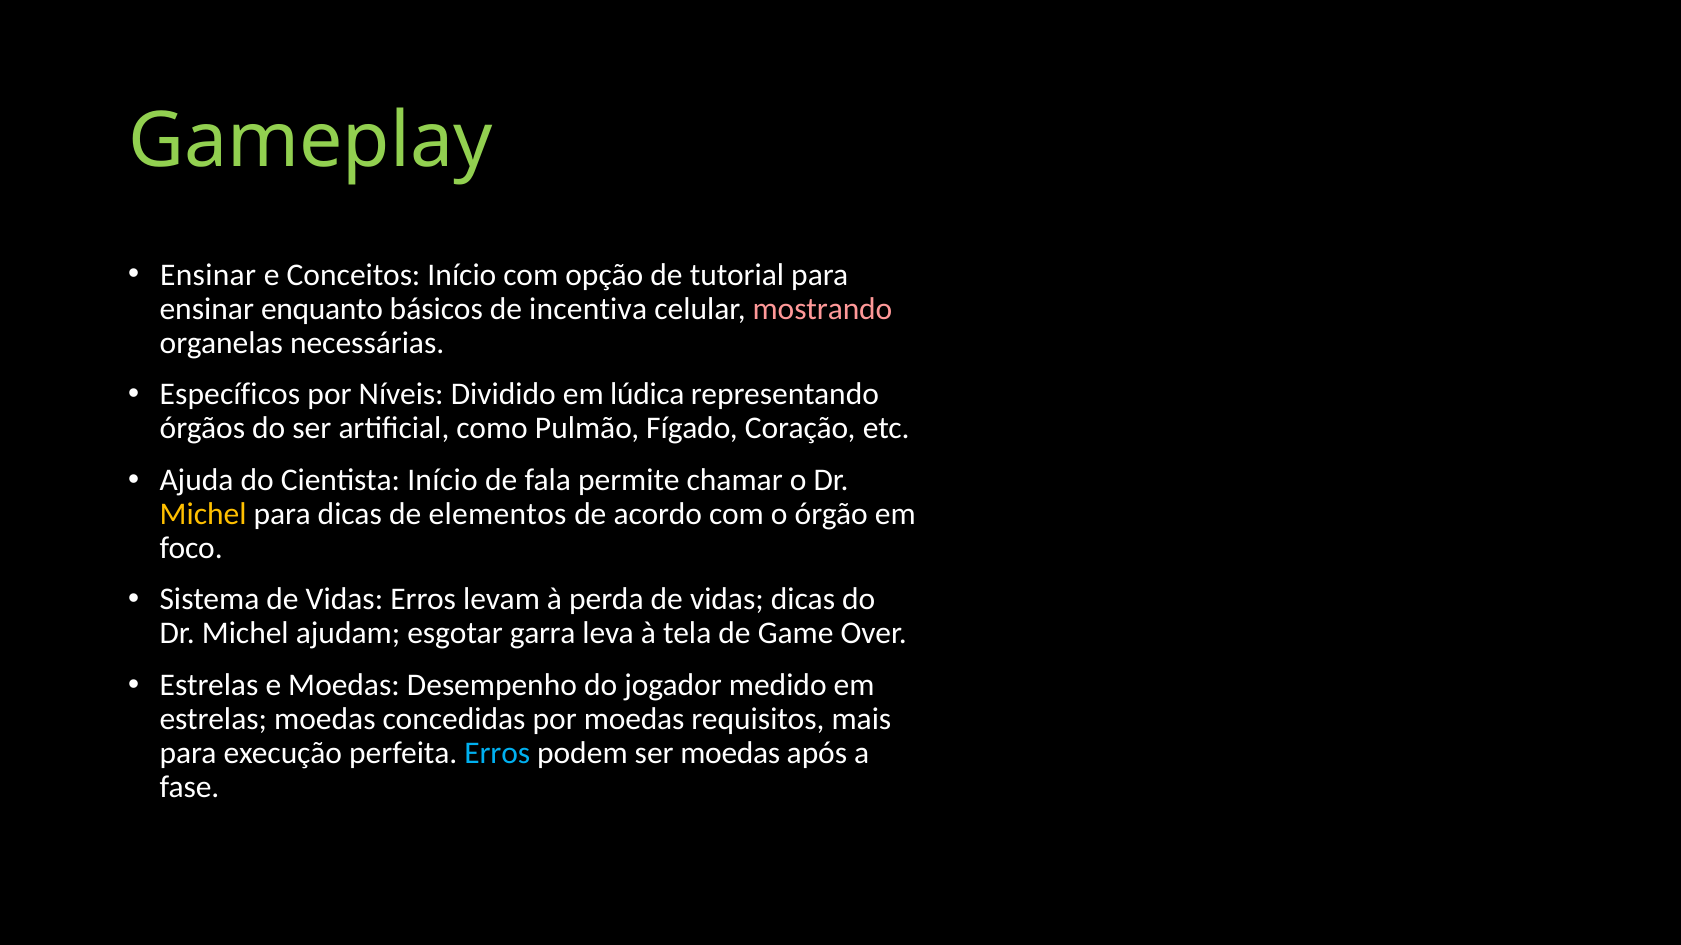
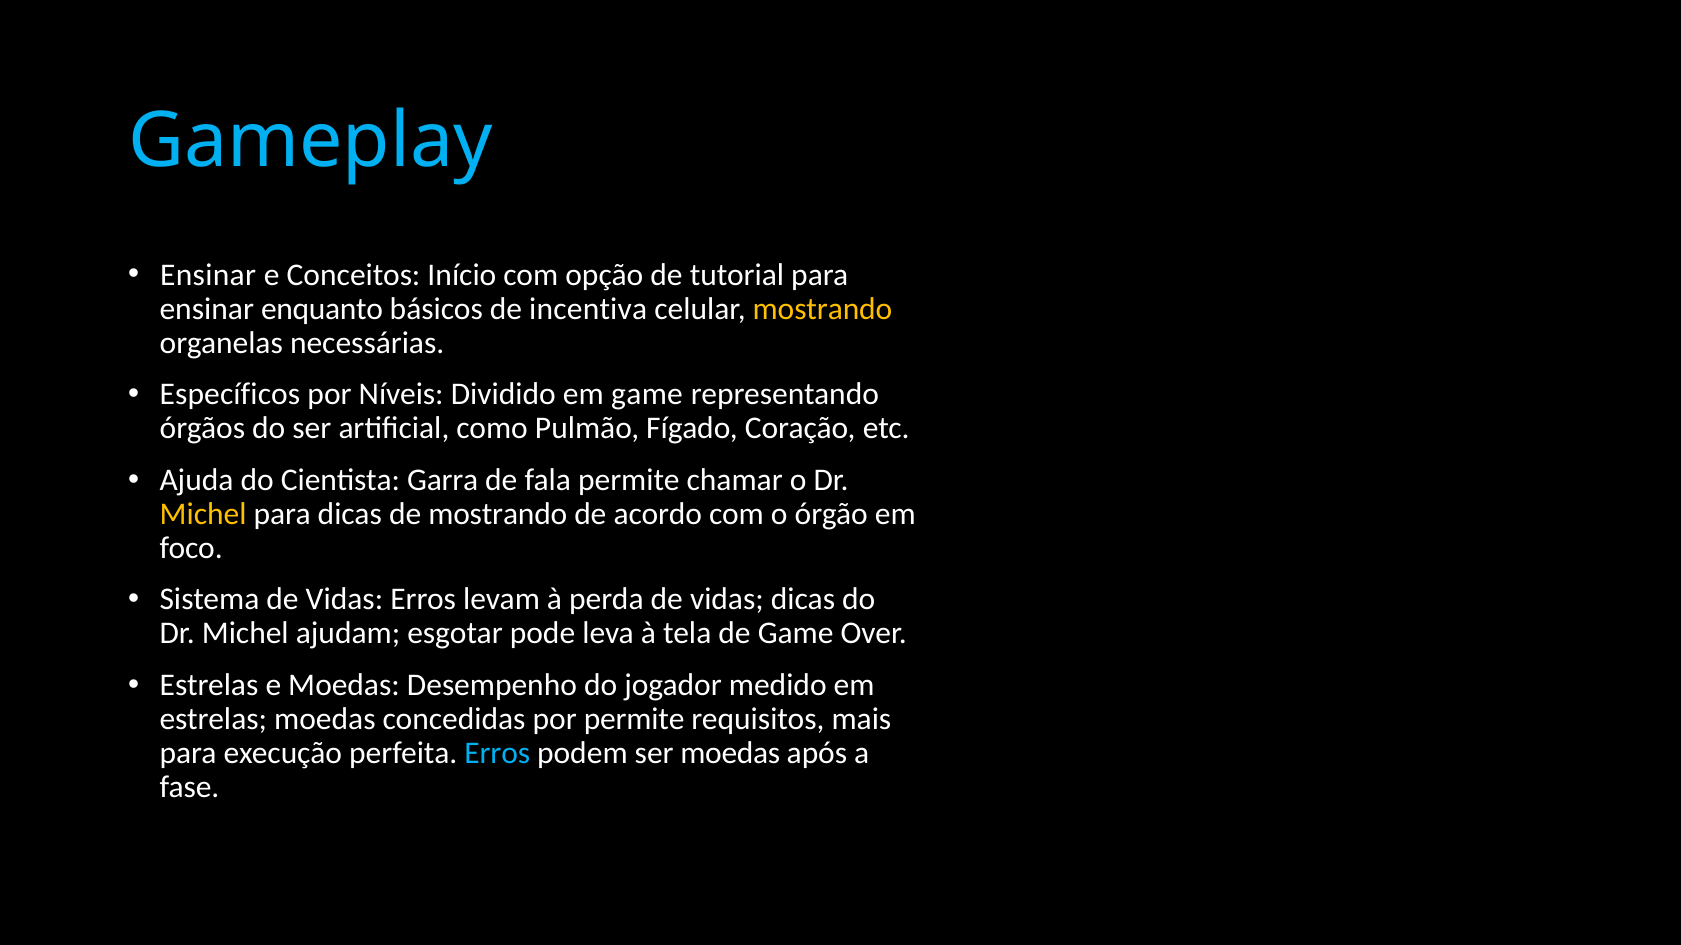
Gameplay colour: light green -> light blue (310, 141)
mostrando colour: pink -> yellow (822, 309)
em lúdica: lúdica -> game (647, 395)
Cientista Início: Início -> Garra (443, 480)
de elementos: elementos -> mostrando (498, 514)
garra: garra -> pode (542, 634)
por moedas: moedas -> permite (634, 719)
